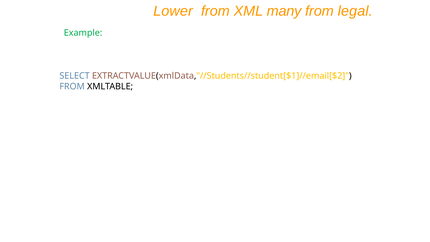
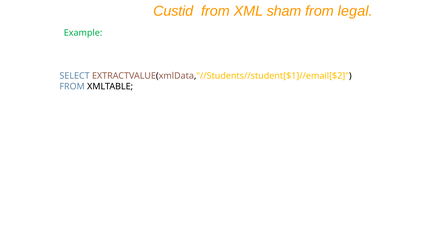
Lower: Lower -> Custid (173, 11)
many: many -> sham (284, 11)
